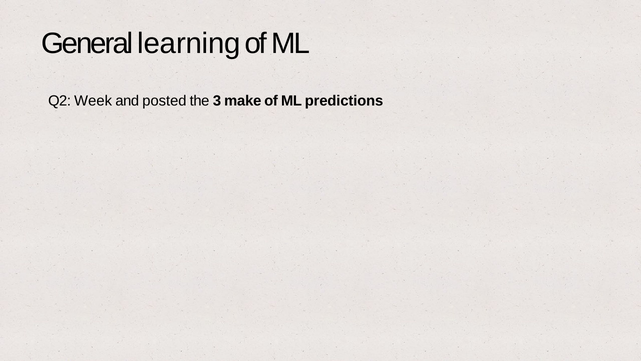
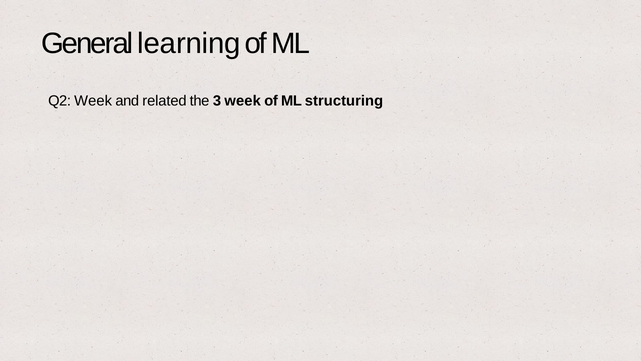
posted: posted -> related (164, 101)
3 make: make -> week (243, 101)
predictions: predictions -> structuring (344, 101)
